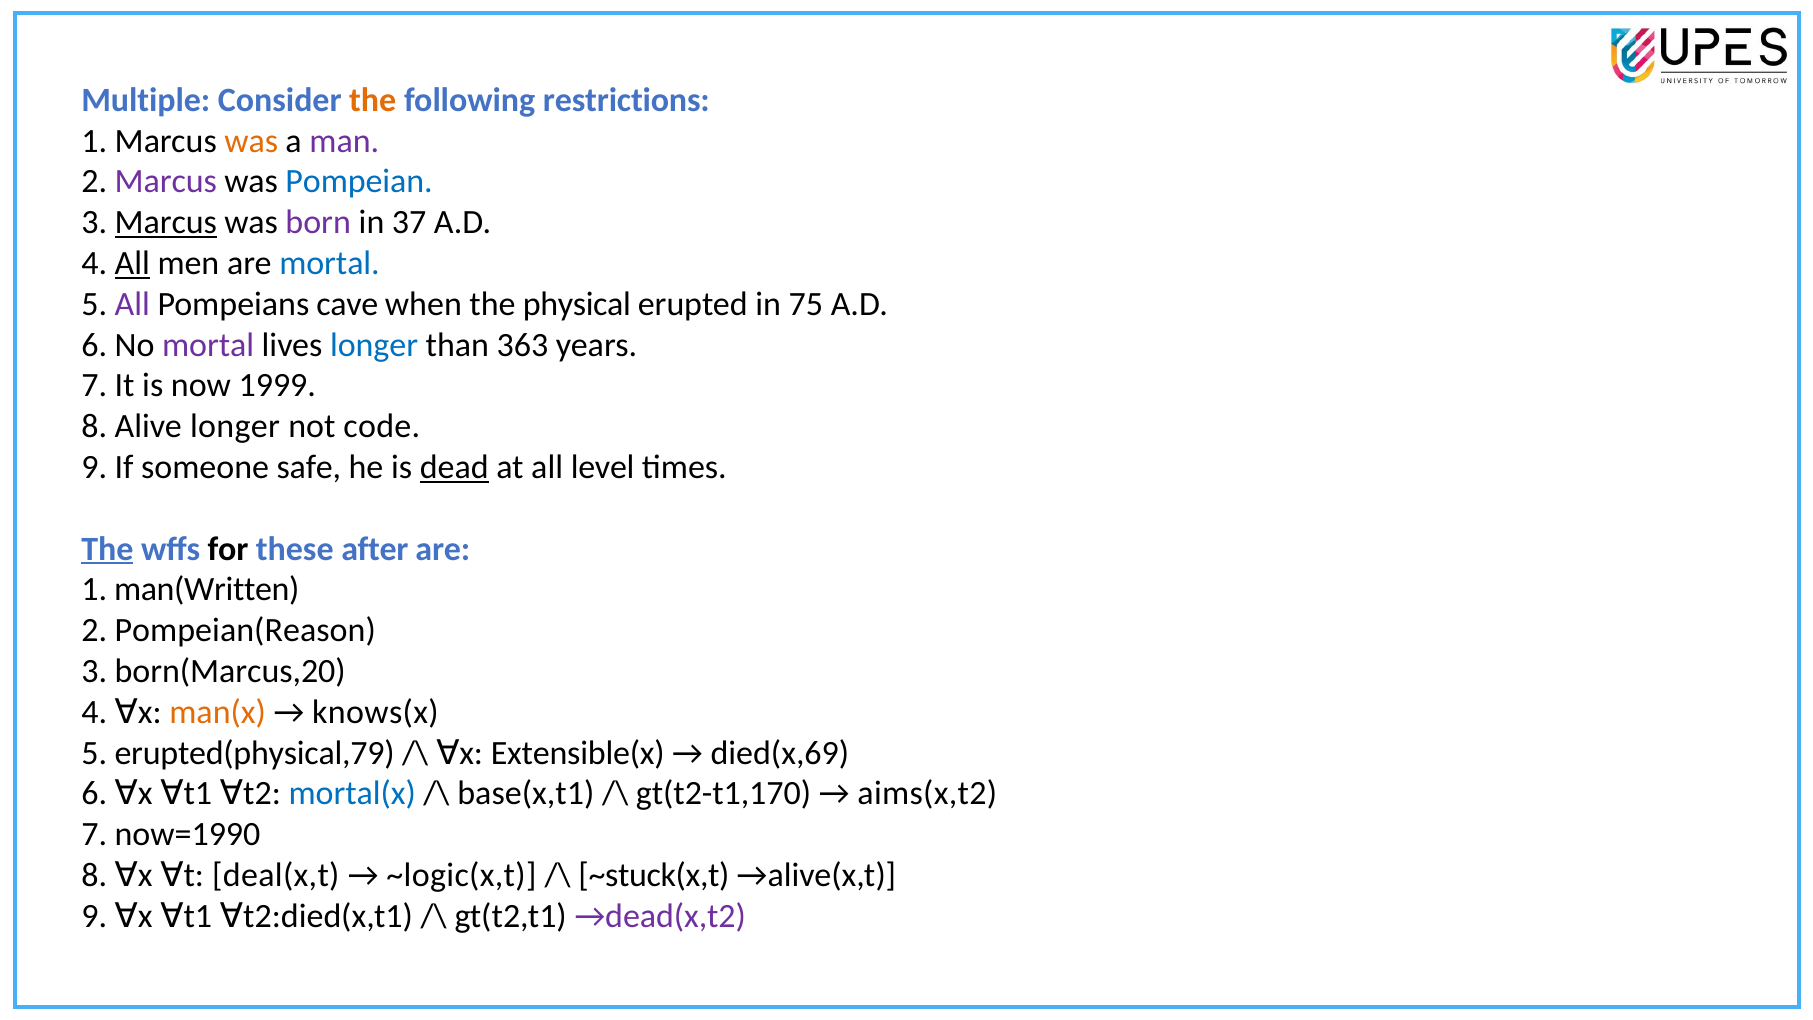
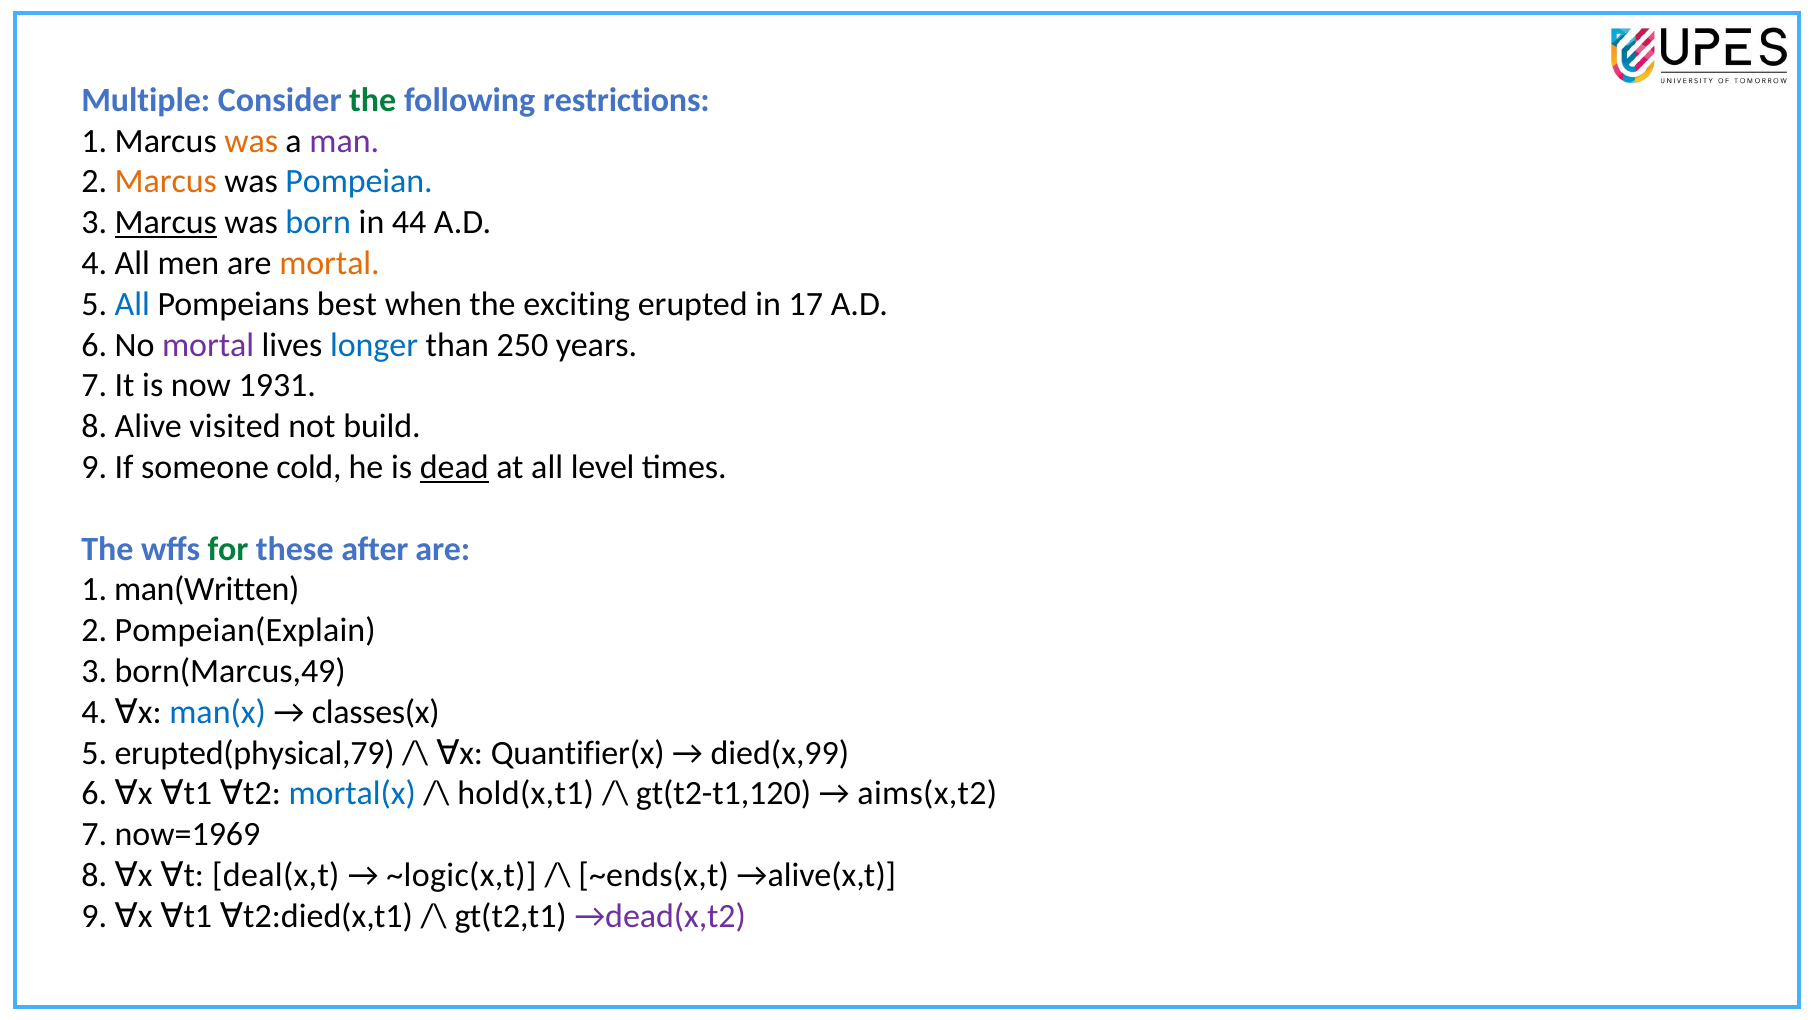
the colour: orange -> green (373, 100)
Marcus colour: purple -> orange (166, 182)
born colour: purple -> blue (318, 222)
37: 37 -> 44 (409, 222)
All underline: present -> none (132, 263)
mortal colour: blue -> orange (330, 263)
All colour: purple -> blue (132, 304)
cave: cave -> best (347, 304)
physical: physical -> exciting (577, 304)
75: 75 -> 17 (806, 304)
363: 363 -> 250 (522, 345)
1999: 1999 -> 1931 (277, 386)
Alive longer: longer -> visited (235, 426)
code: code -> build (382, 426)
safe: safe -> cold (309, 467)
The underline: present -> none (107, 549)
for colour: black -> green (228, 549)
Pompeian(Reason: Pompeian(Reason -> Pompeian(Explain (245, 630)
born(Marcus,20: born(Marcus,20 -> born(Marcus,49 (230, 671)
man(x colour: orange -> blue (218, 712)
knows(x: knows(x -> classes(x (376, 712)
Extensible(x: Extensible(x -> Quantifier(x (578, 753)
died(x,69: died(x,69 -> died(x,99 (780, 753)
base(x,t1: base(x,t1 -> hold(x,t1 (526, 793)
gt(t2-t1,170: gt(t2-t1,170 -> gt(t2-t1,120 (723, 793)
now=1990: now=1990 -> now=1969 (187, 834)
~stuck(x,t: ~stuck(x,t -> ~ends(x,t (654, 875)
